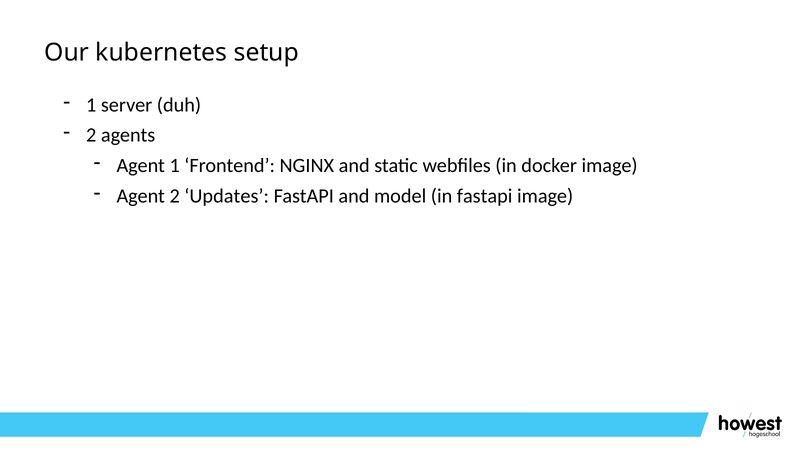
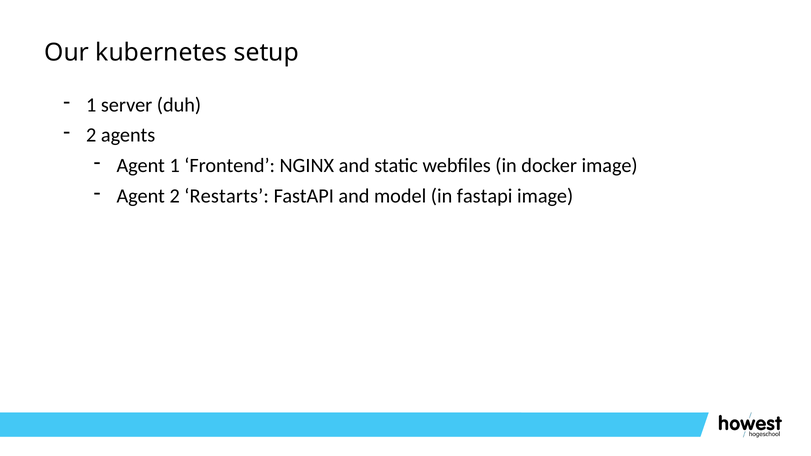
Updates: Updates -> Restarts (227, 196)
